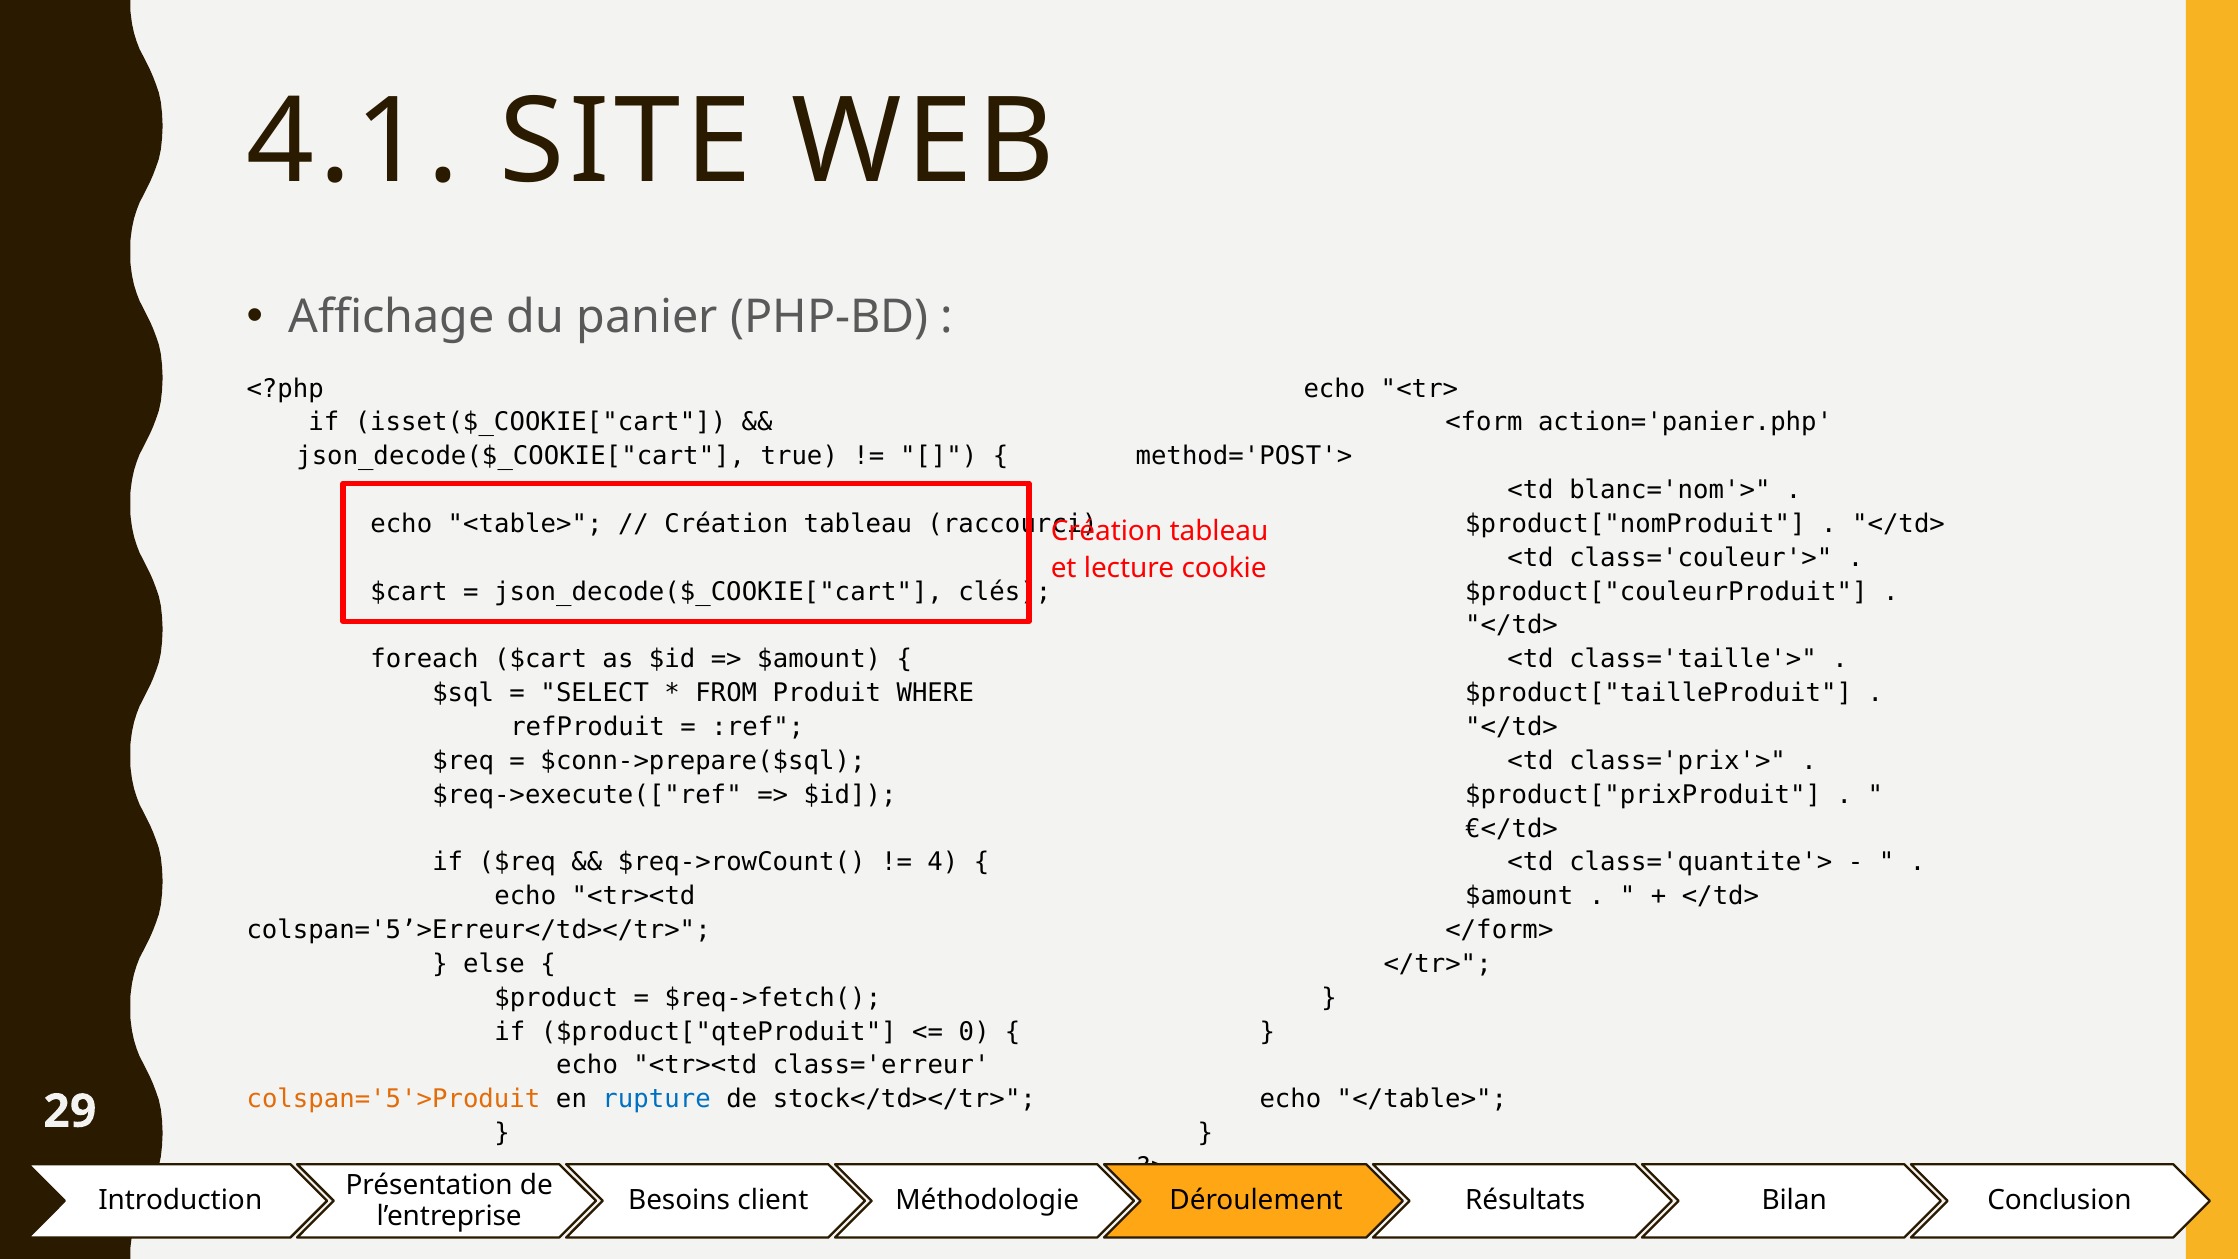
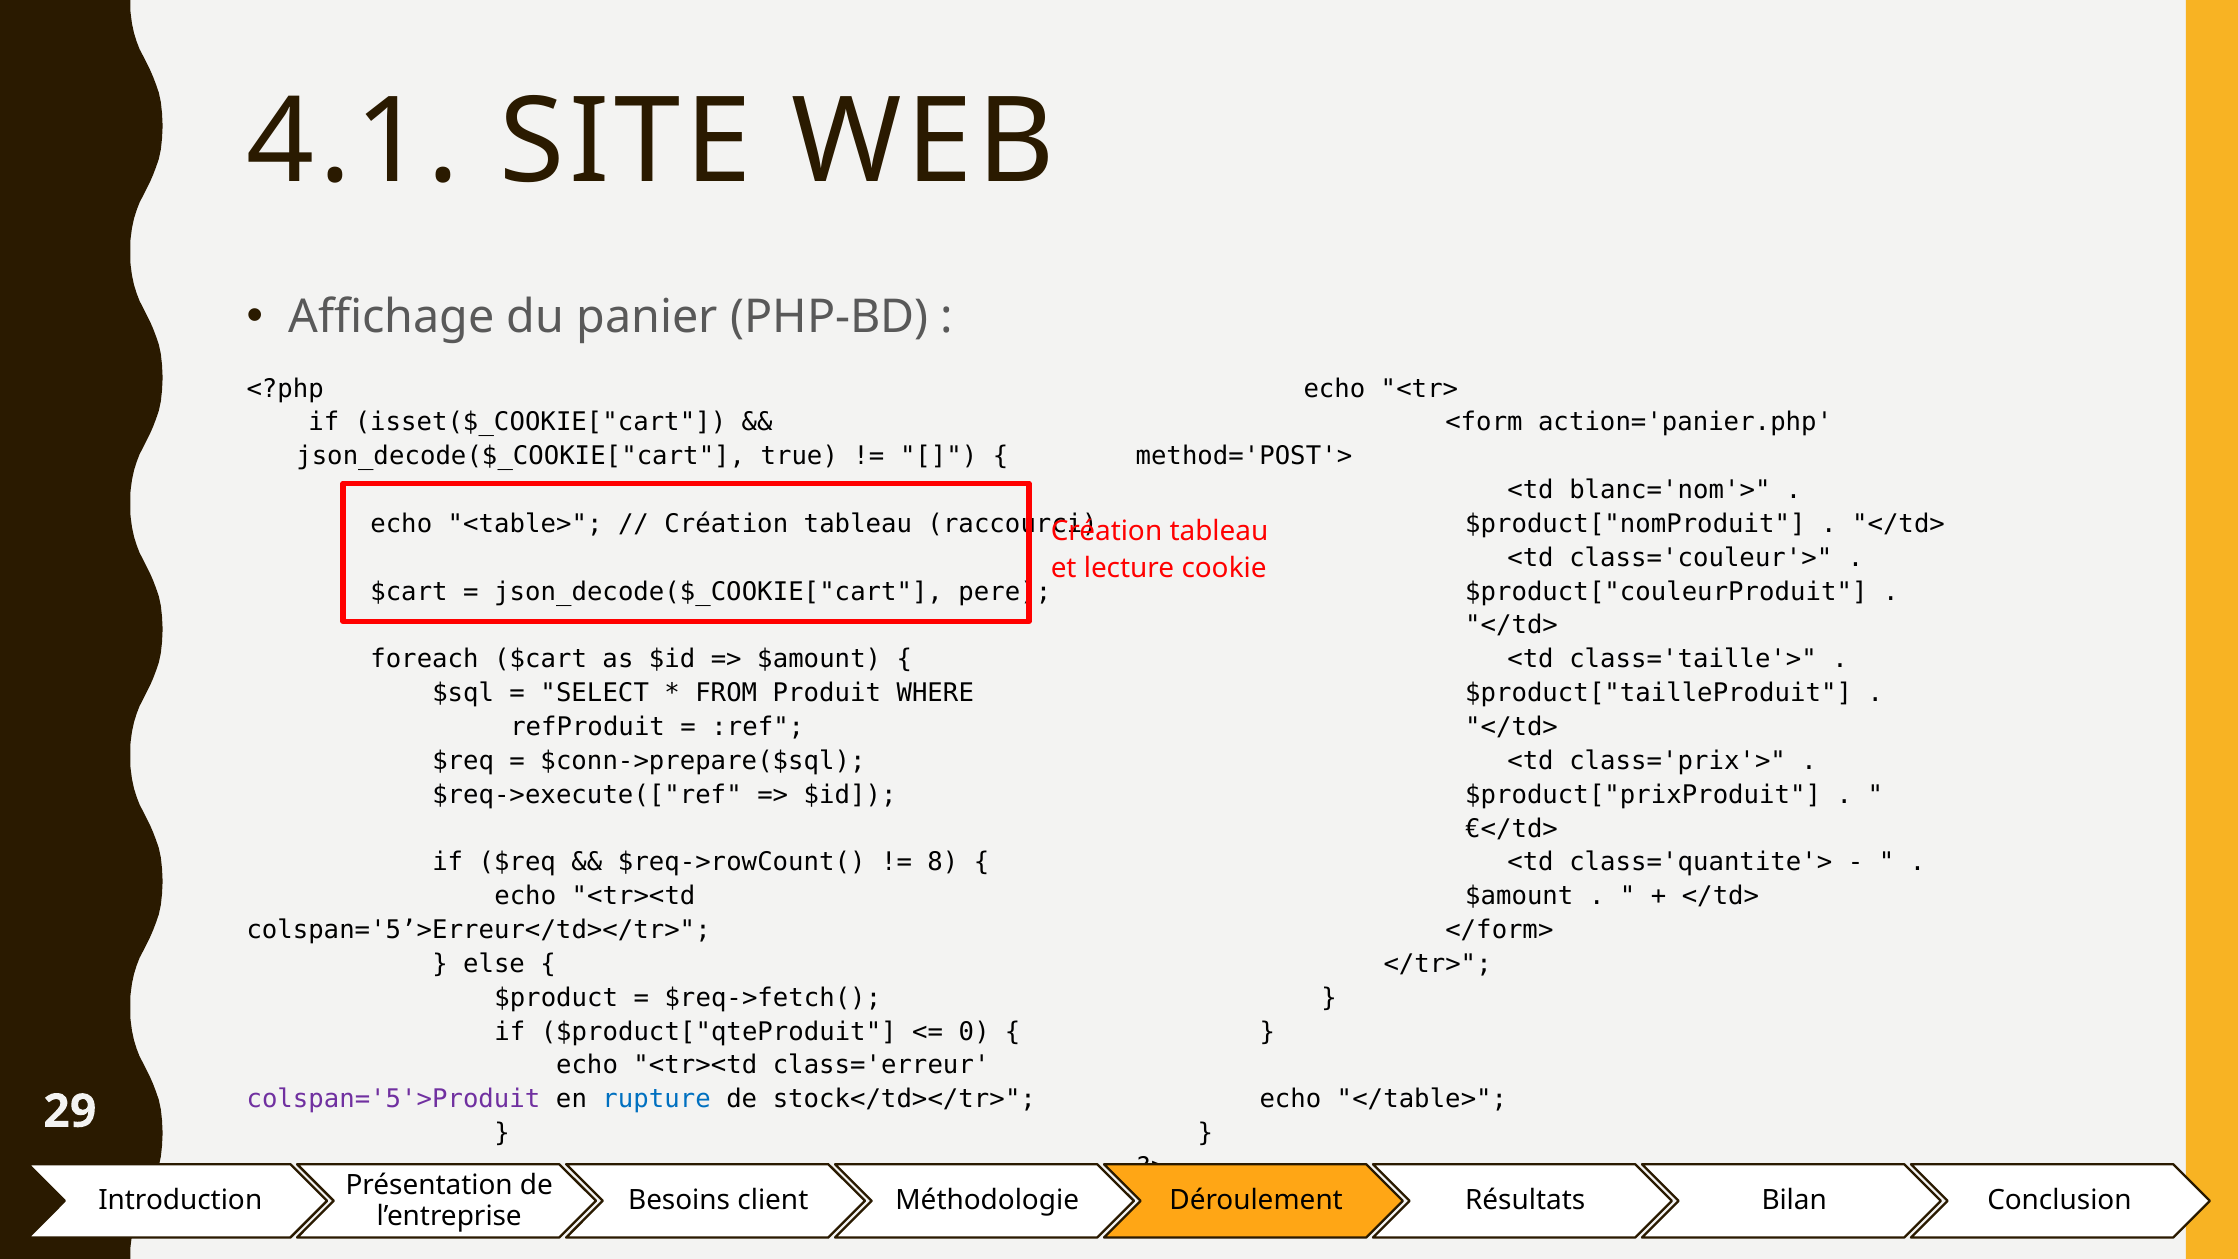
clés: clés -> pere (1005, 592)
4: 4 -> 8 (943, 862)
colspan='5'>Produit colour: orange -> purple (393, 1099)
